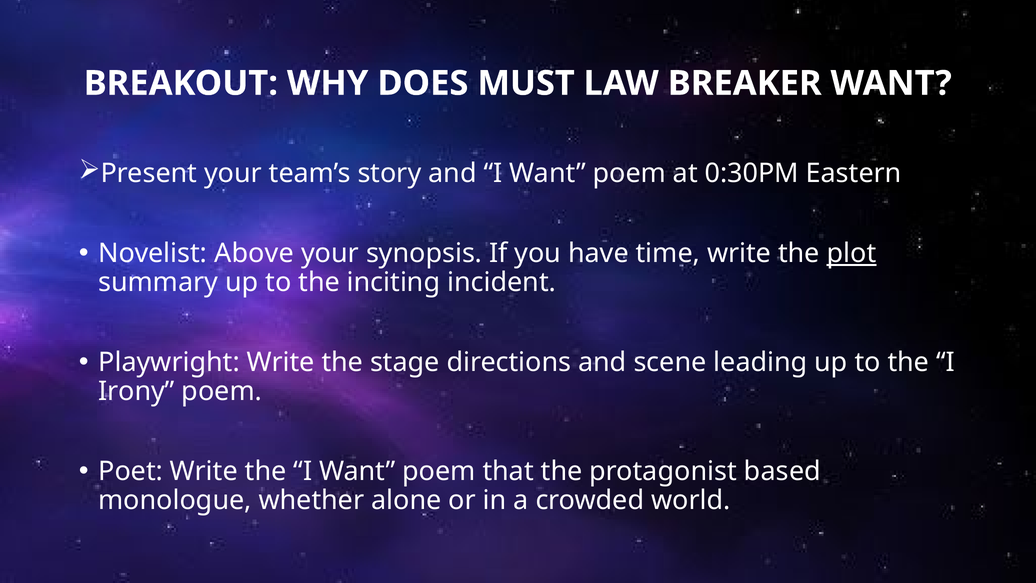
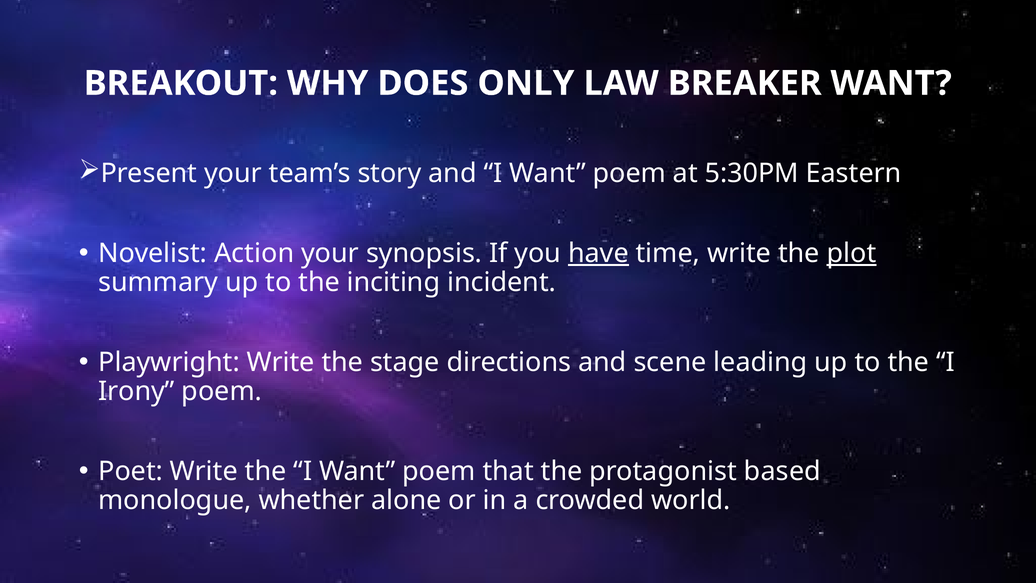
MUST: MUST -> ONLY (526, 83)
0:30PM: 0:30PM -> 5:30PM (752, 173)
Above: Above -> Action (254, 253)
have underline: none -> present (599, 253)
